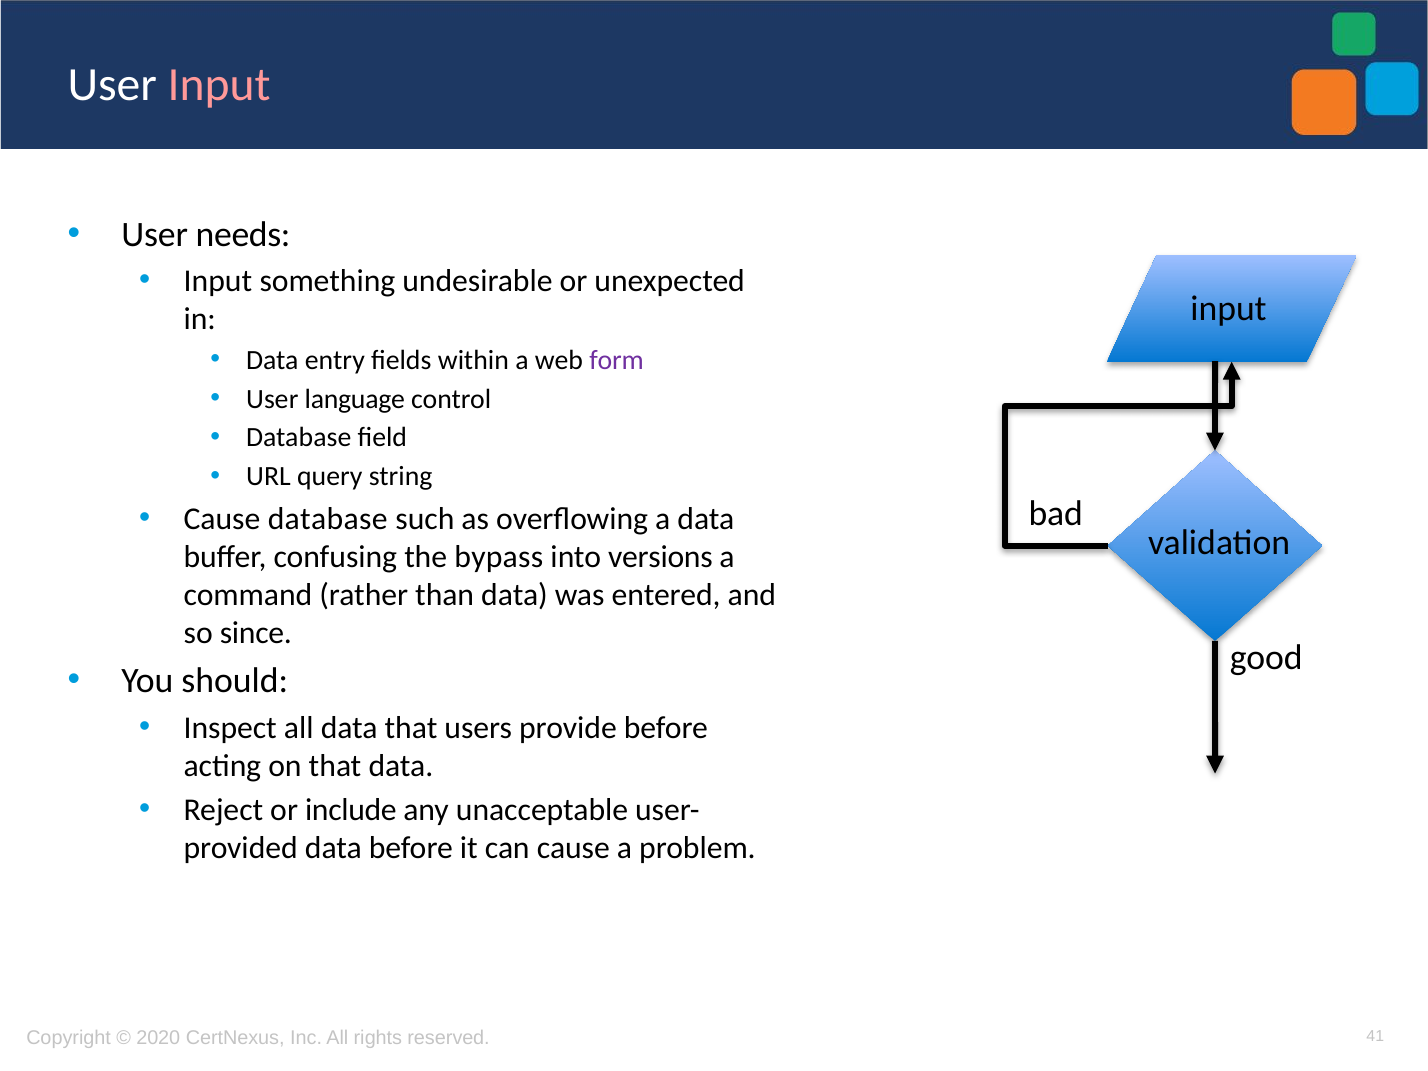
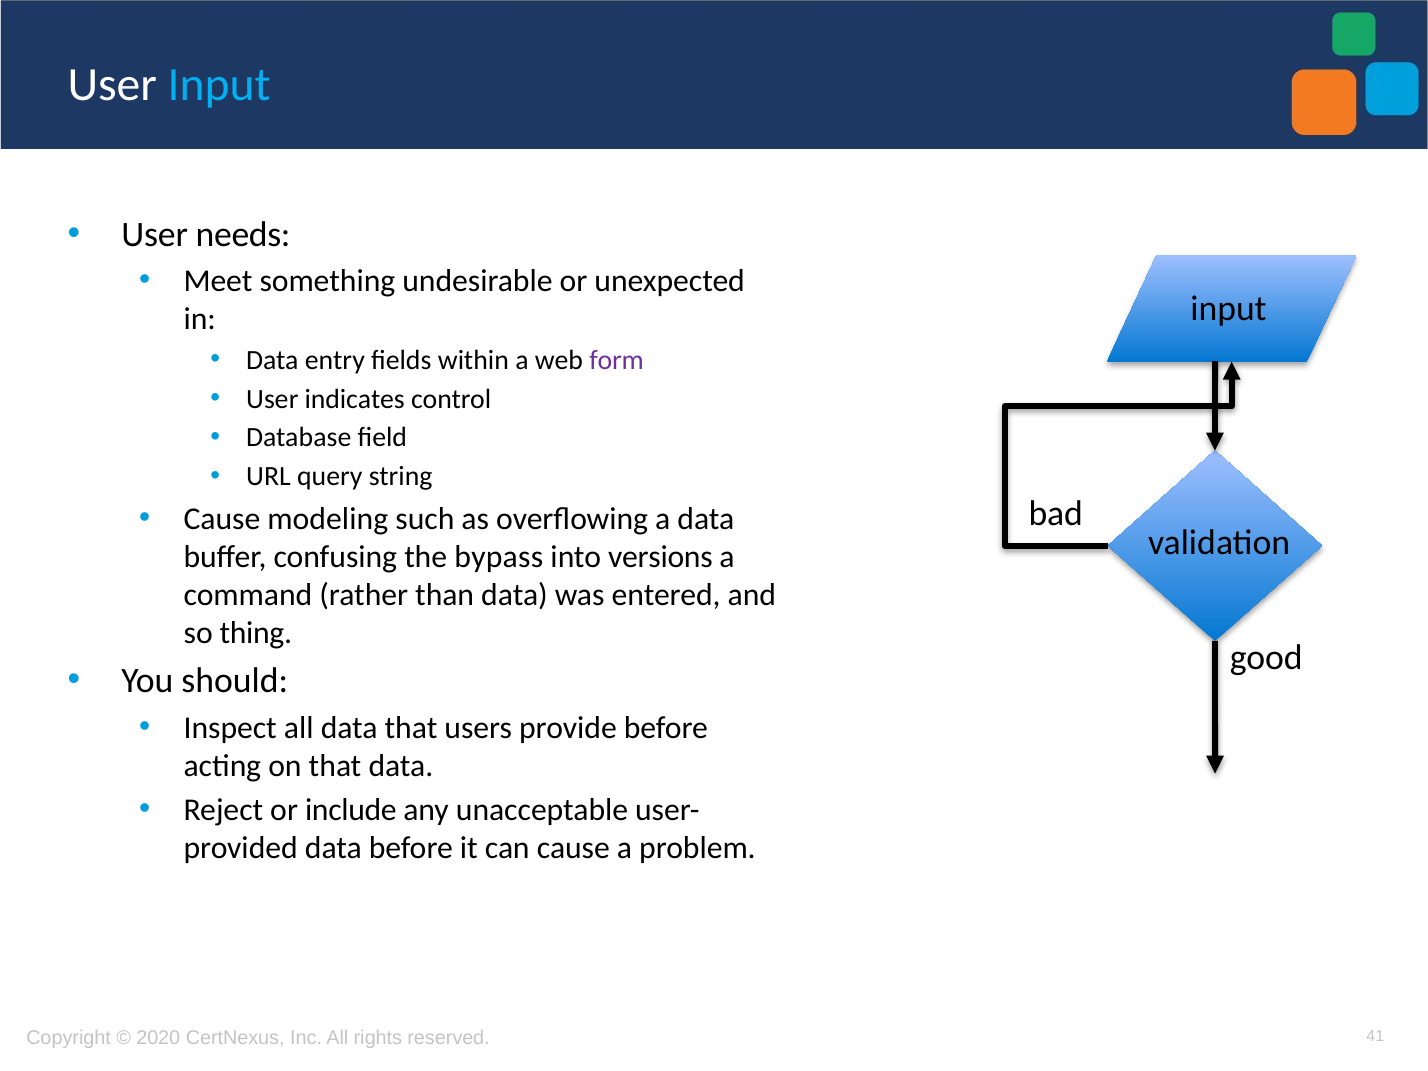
Input colour: pink -> light blue (219, 85)
Input: Input -> Meet (218, 281)
language: language -> indicates (355, 399)
Cause database: database -> modeling (328, 519)
since: since -> thing (256, 633)
